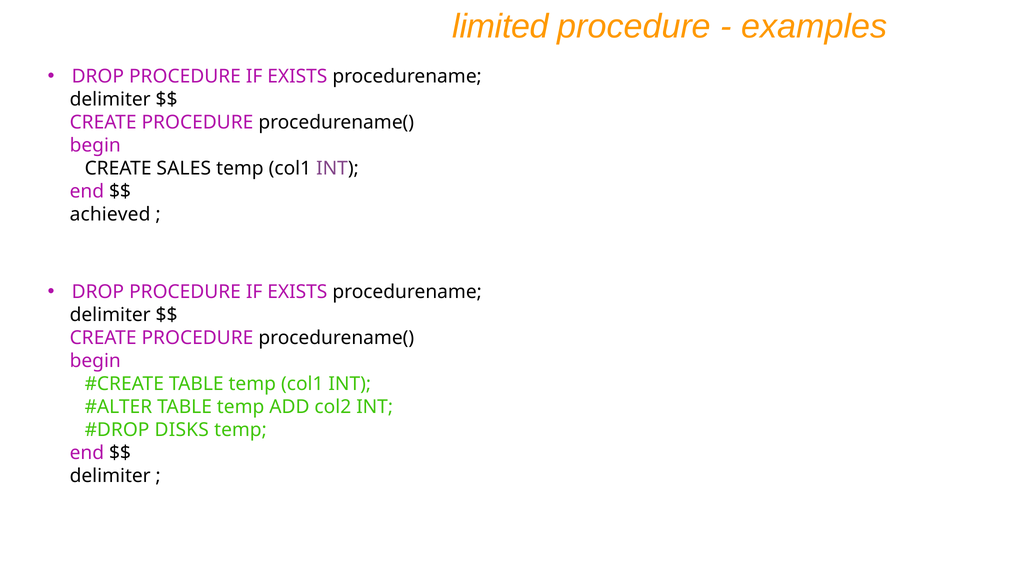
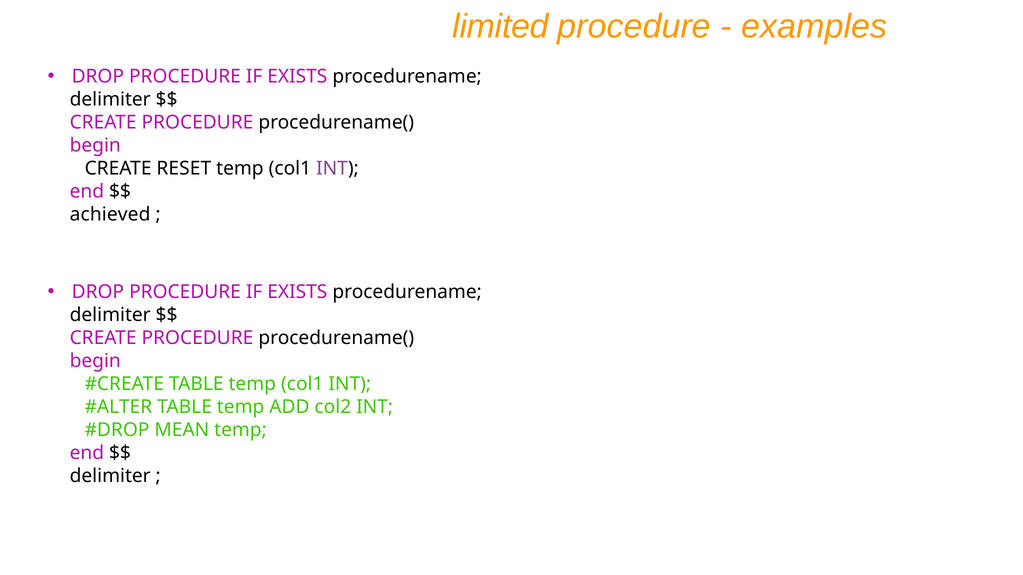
SALES: SALES -> RESET (184, 168)
DISKS: DISKS -> MEAN (182, 430)
